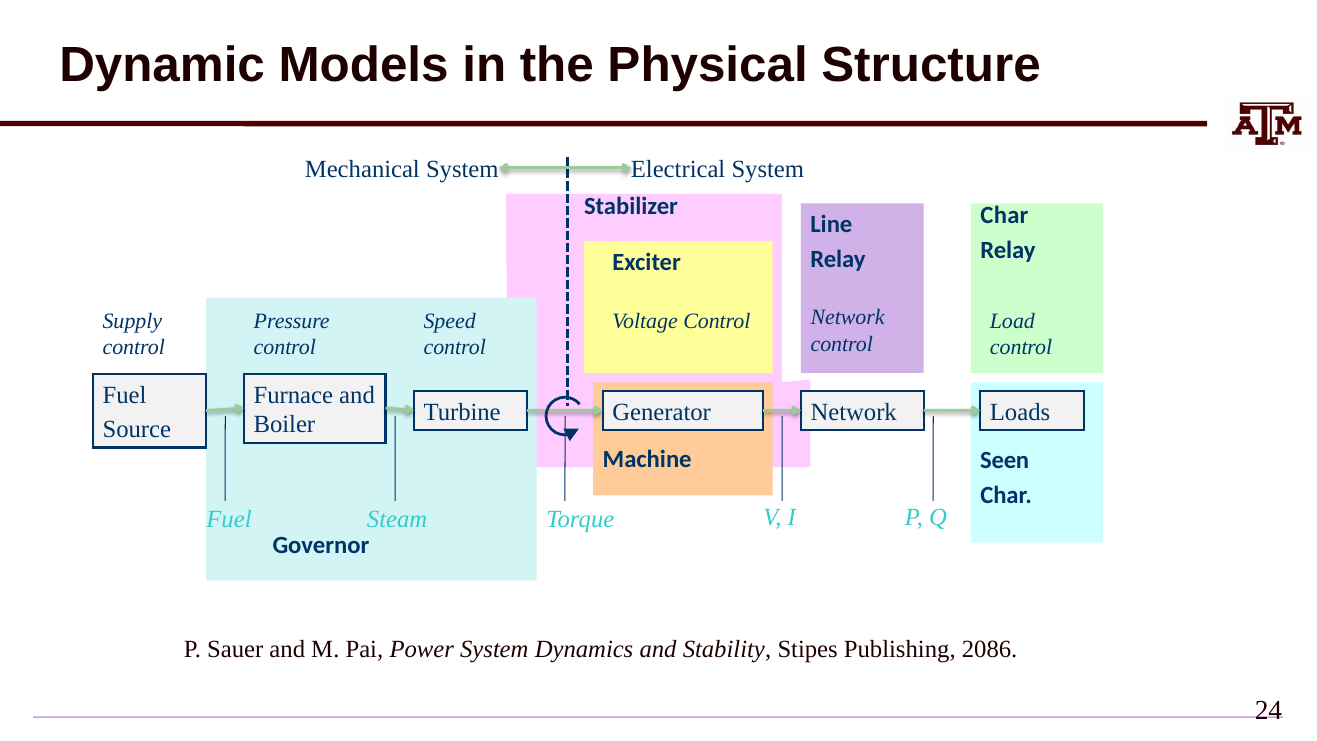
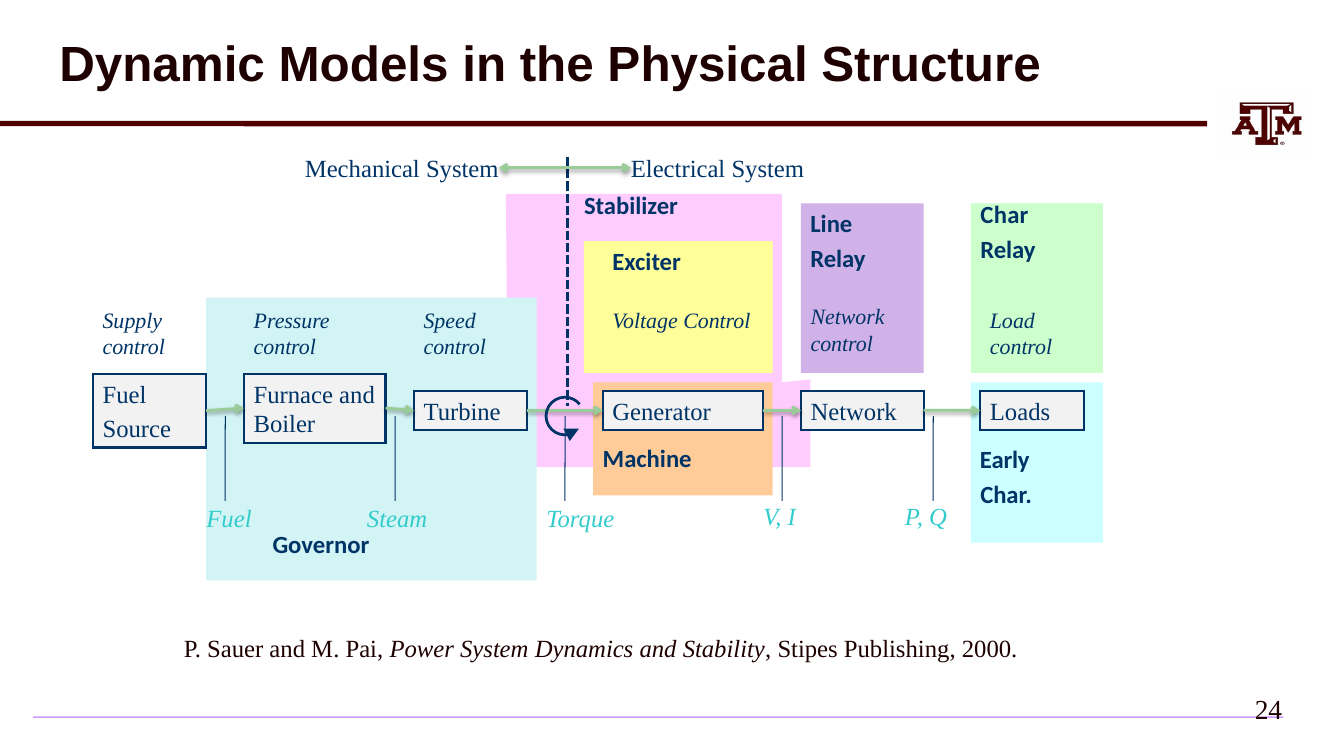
Seen: Seen -> Early (1005, 460)
2086: 2086 -> 2000 (990, 649)
